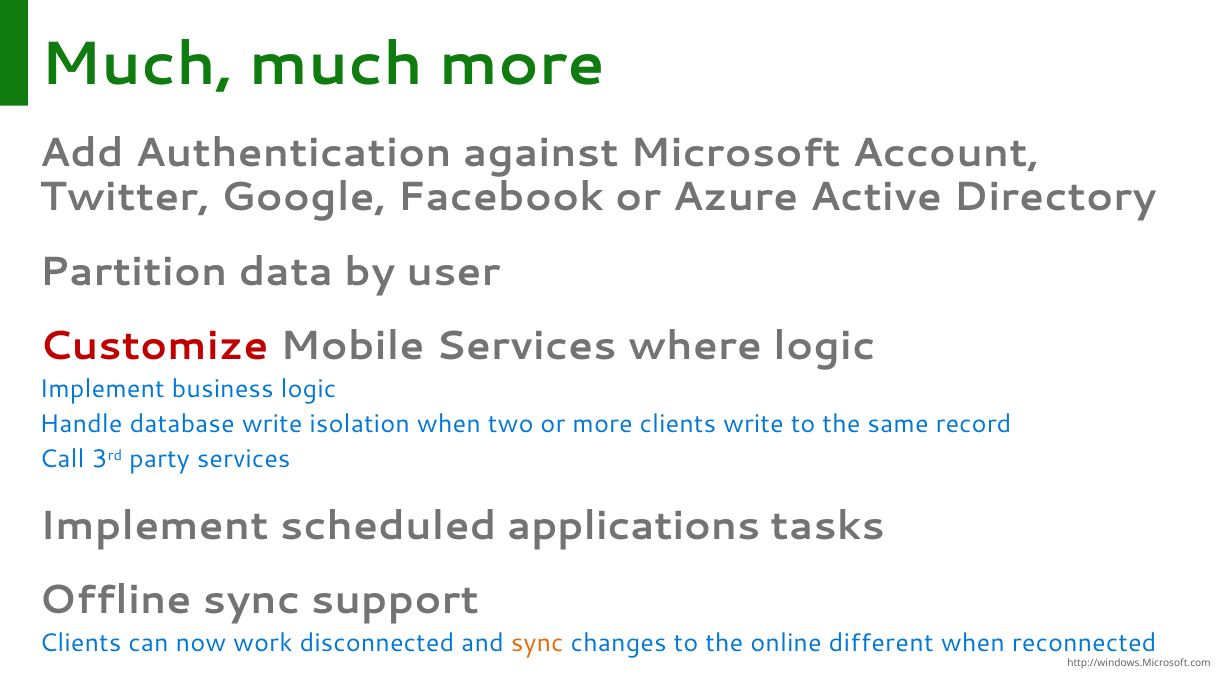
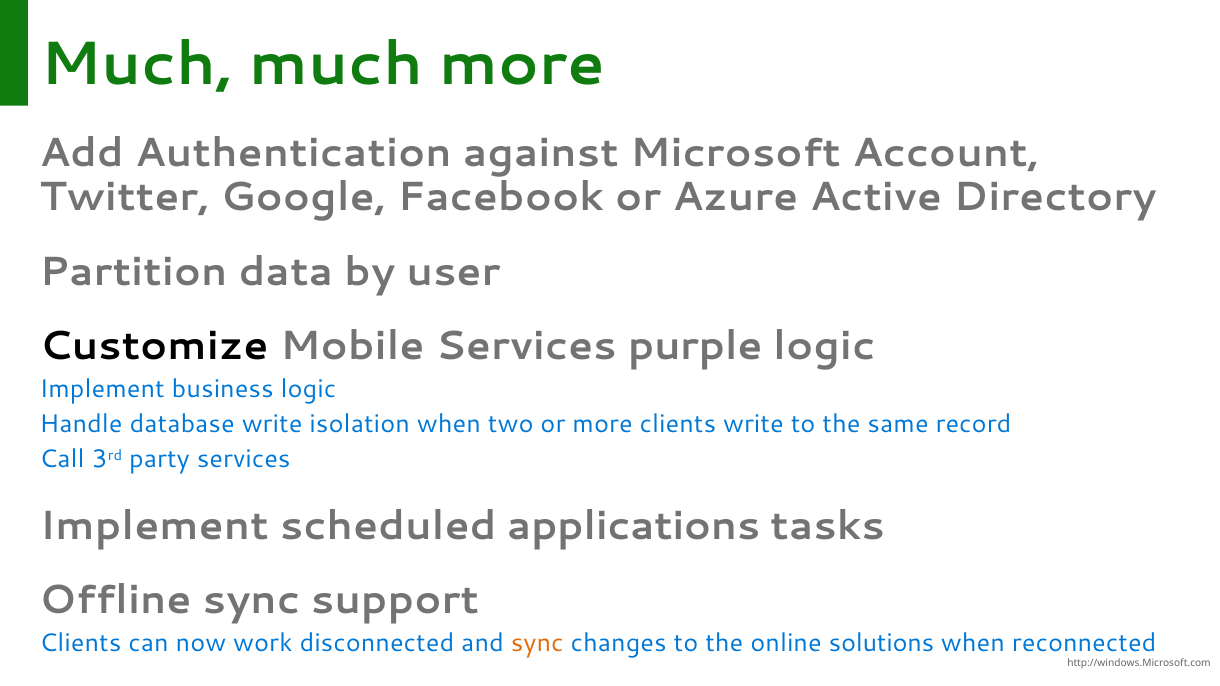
Customize colour: red -> black (154, 346)
where: where -> purple (695, 346)
different: different -> solutions (881, 644)
